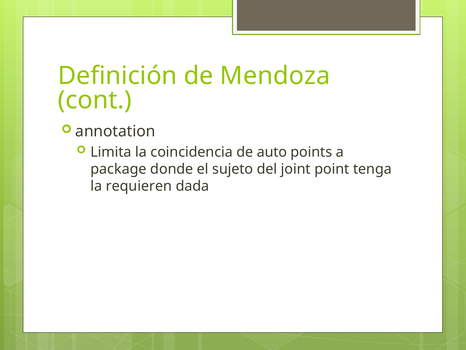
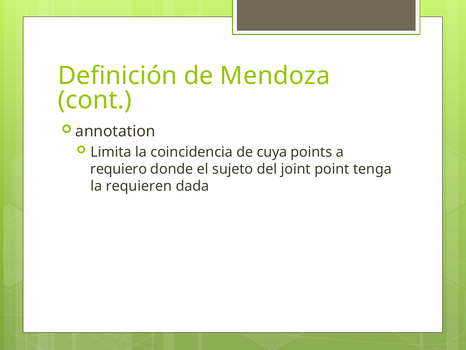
auto: auto -> cuya (272, 152)
package: package -> requiero (119, 169)
